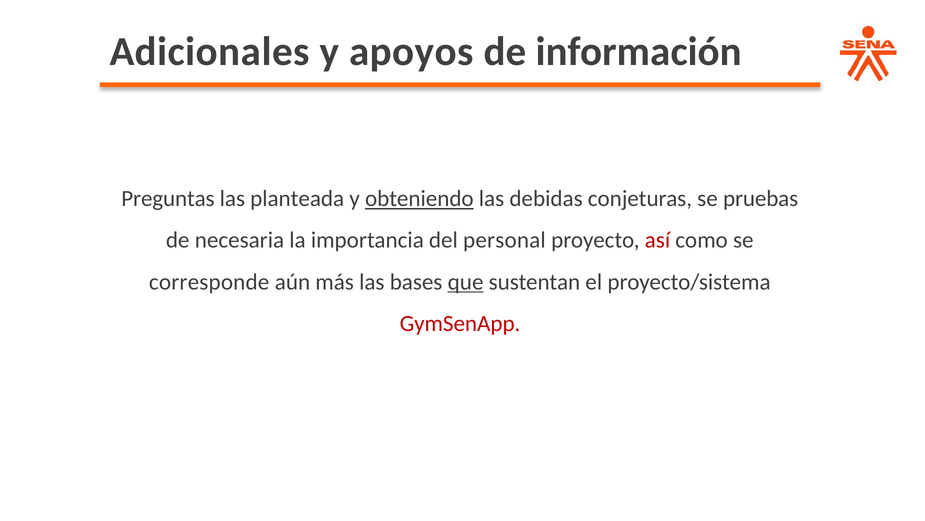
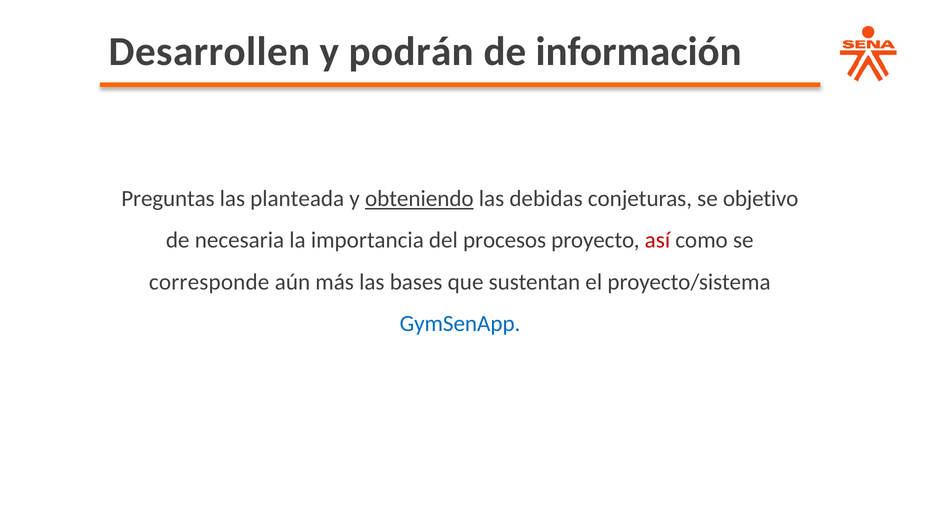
Adicionales: Adicionales -> Desarrollen (210, 52)
apoyos: apoyos -> podrán (411, 52)
pruebas: pruebas -> objetivo (761, 198)
personal: personal -> procesos (505, 240)
que underline: present -> none (466, 282)
GymSenApp colour: red -> blue (460, 323)
